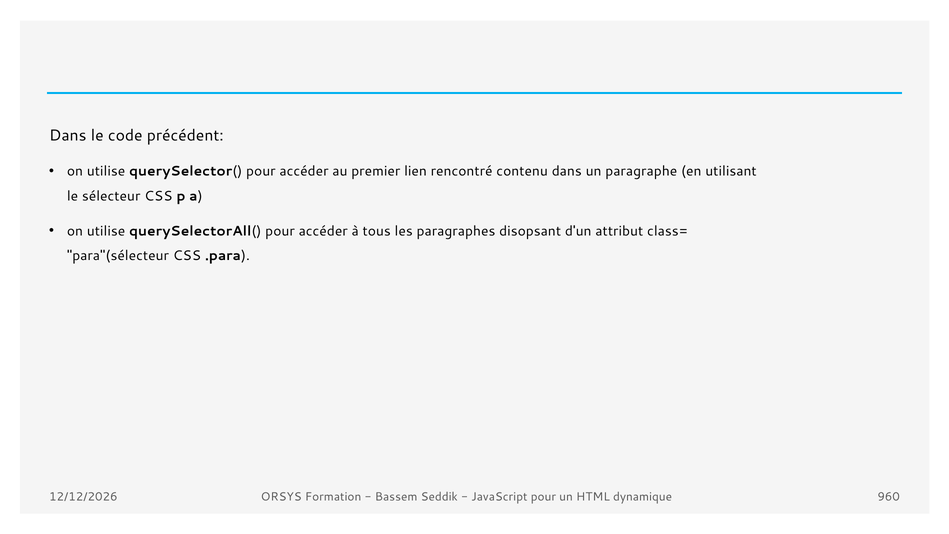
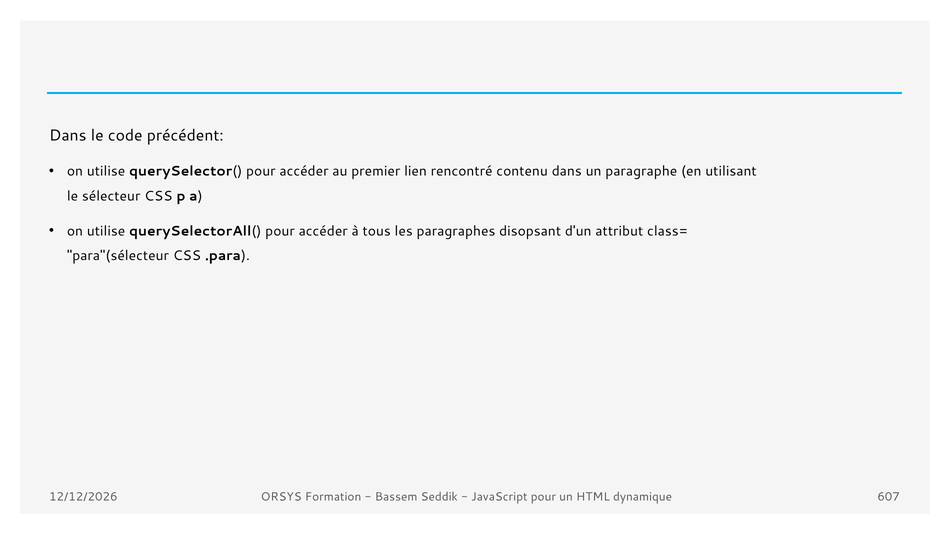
960: 960 -> 607 (889, 497)
